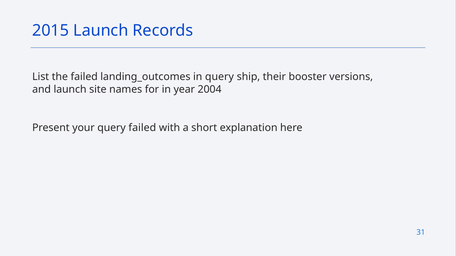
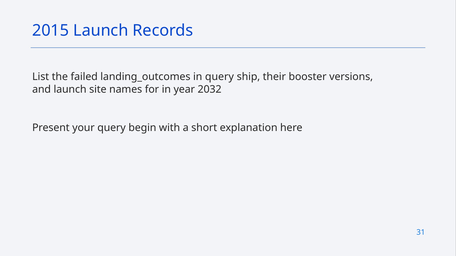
2004: 2004 -> 2032 (210, 89)
query failed: failed -> begin (142, 128)
